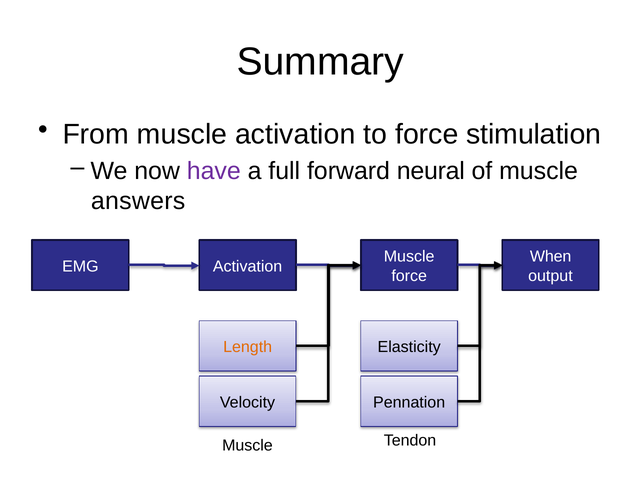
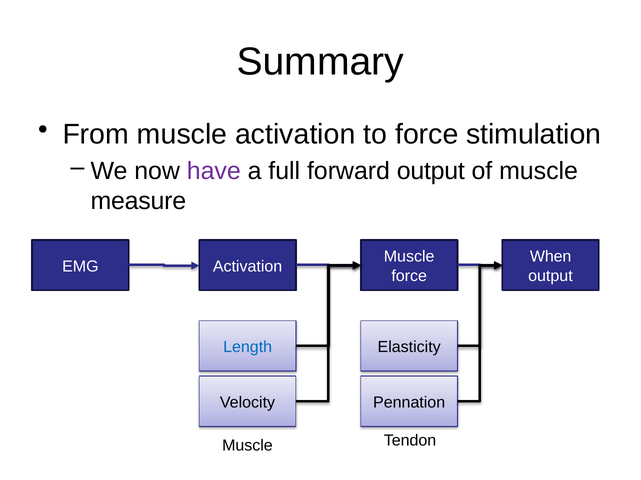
forward neural: neural -> output (431, 171)
answers: answers -> measure (138, 201)
Length colour: orange -> blue (248, 347)
